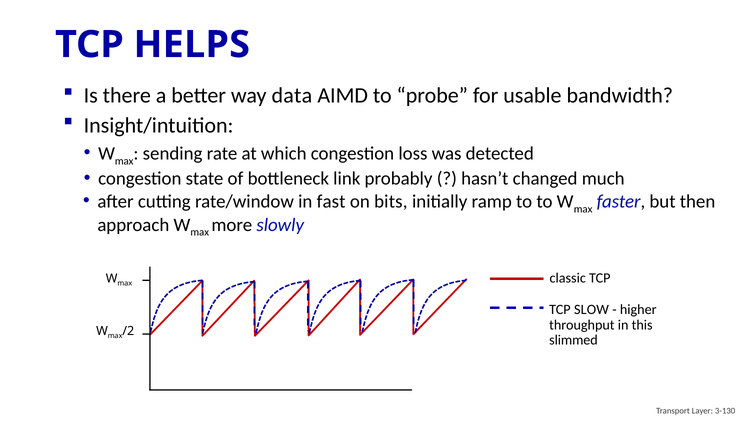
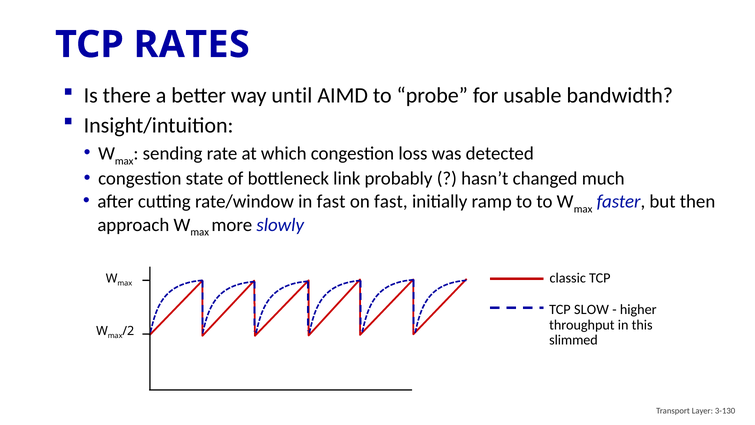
HELPS: HELPS -> RATES (192, 45)
data: data -> until (292, 96)
on bits: bits -> fast (391, 202)
